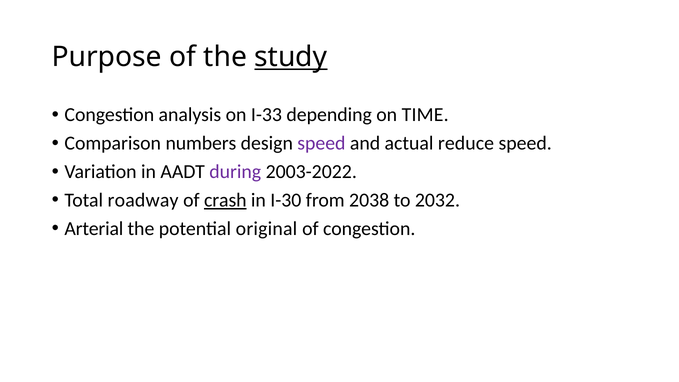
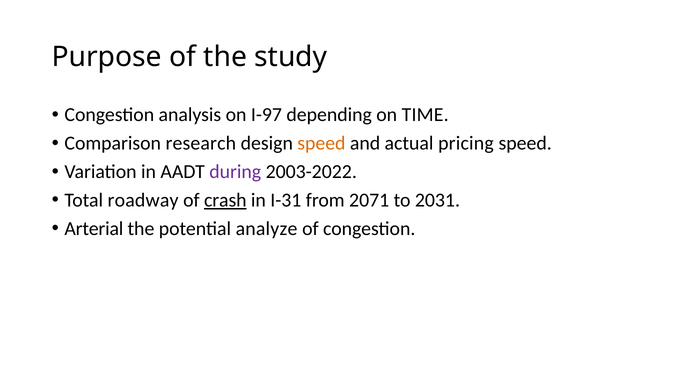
study underline: present -> none (291, 57)
I-33: I-33 -> I-97 (266, 115)
numbers: numbers -> research (201, 143)
speed colour: purple -> orange (321, 143)
reduce: reduce -> pricing (466, 143)
I-30: I-30 -> I-31 (286, 200)
2038: 2038 -> 2071 (369, 200)
2032: 2032 -> 2031 (437, 200)
original: original -> analyze (267, 229)
